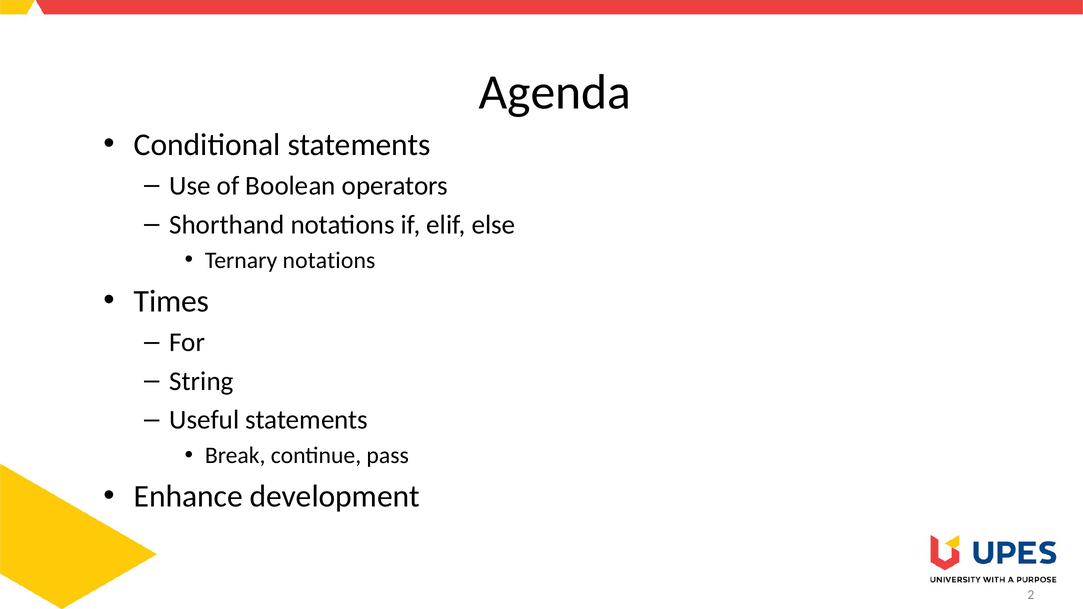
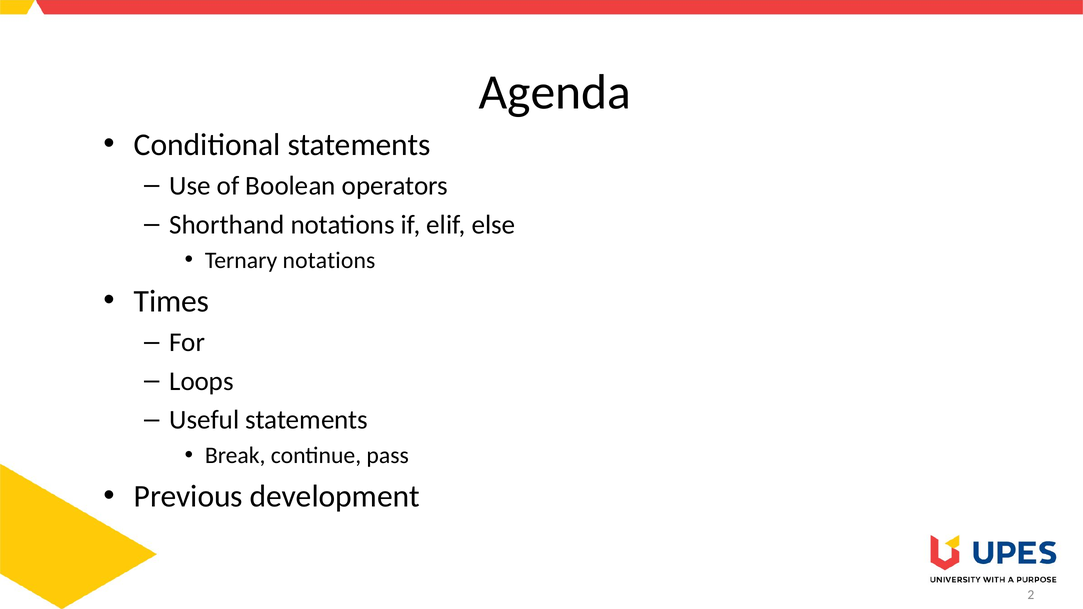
String: String -> Loops (202, 381)
Enhance: Enhance -> Previous (188, 497)
